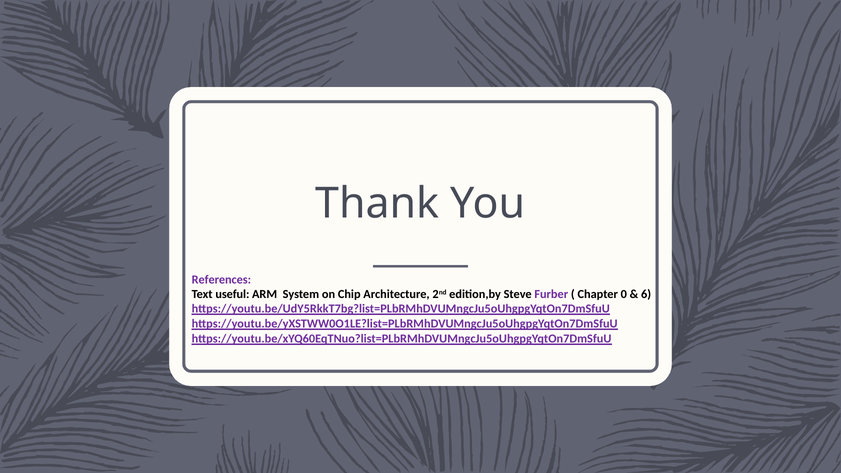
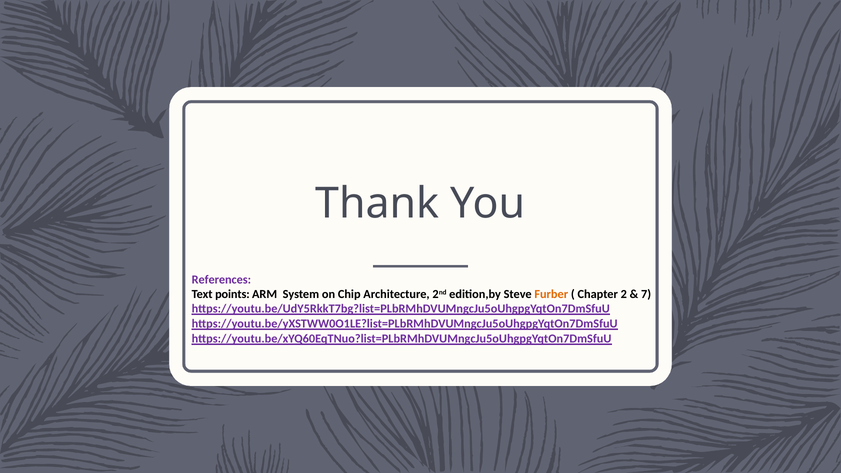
useful: useful -> points (232, 294)
Furber colour: purple -> orange (551, 294)
0: 0 -> 2 (624, 294)
6: 6 -> 7 (646, 294)
